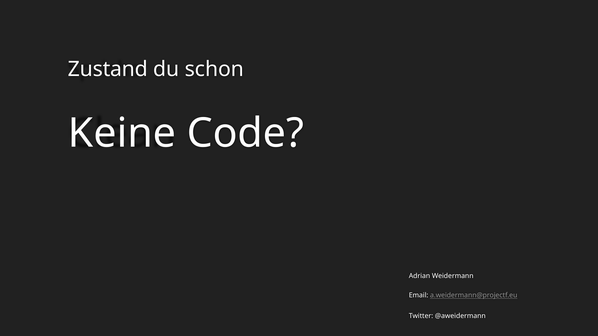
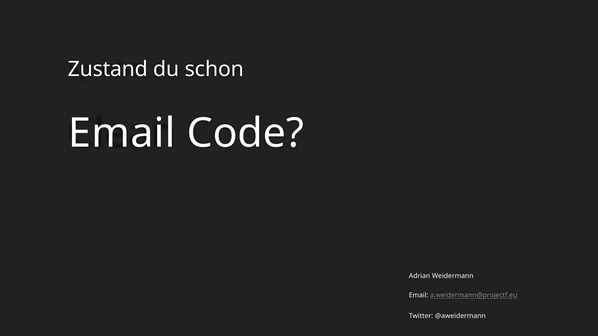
Keine: Keine -> Email (122, 133)
